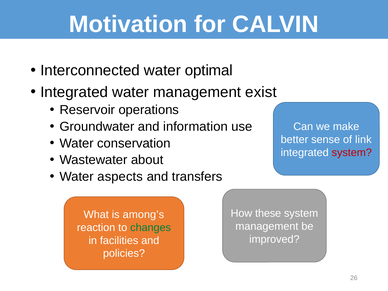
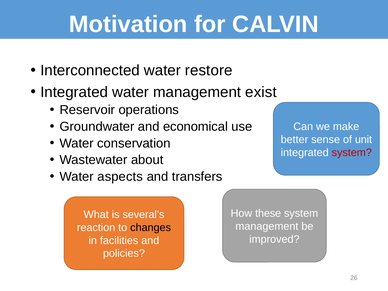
optimal: optimal -> restore (209, 70)
information: information -> economical (195, 127)
link: link -> unit (363, 140)
among’s: among’s -> several’s (144, 215)
changes colour: green -> black (151, 228)
